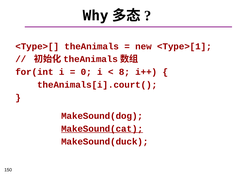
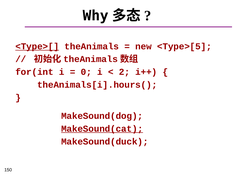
<Type>[ underline: none -> present (37, 46)
<Type>[1: <Type>[1 -> <Type>[5 (184, 46)
8: 8 -> 2 (124, 72)
theAnimals[i].court(: theAnimals[i].court( -> theAnimals[i].hours( (97, 84)
